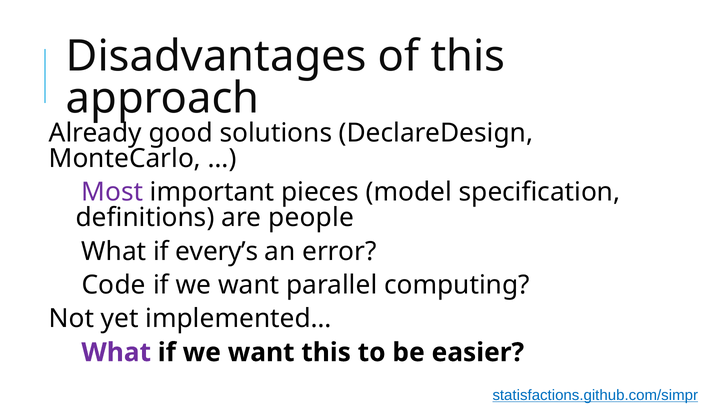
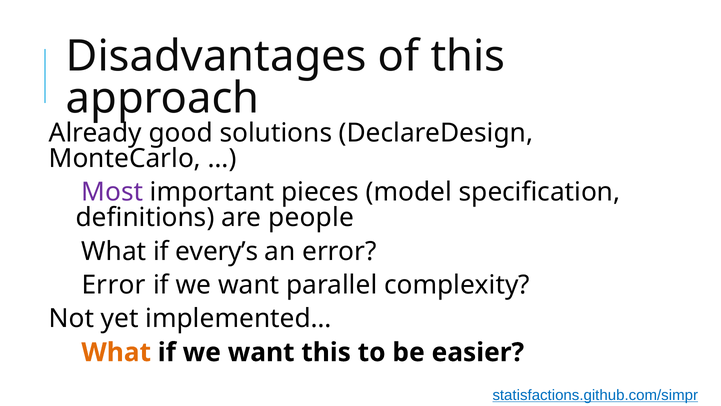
Code: Code -> Error (114, 285)
computing: computing -> complexity (457, 285)
What colour: purple -> orange (116, 352)
